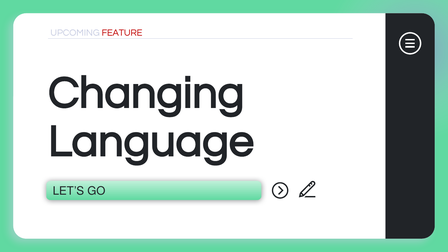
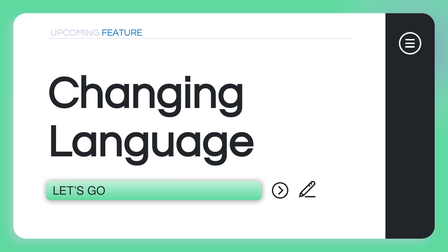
FEATURE colour: red -> blue (122, 33)
